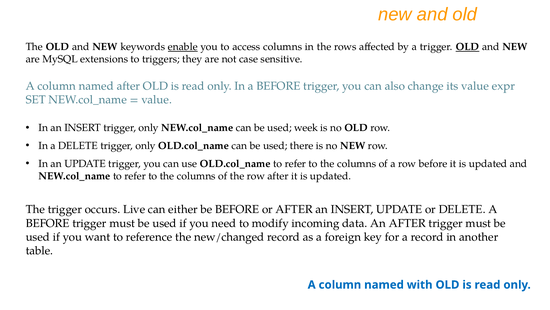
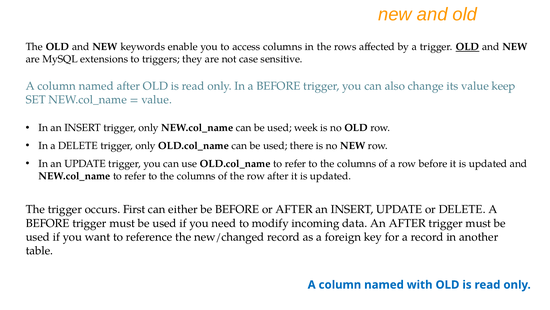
enable underline: present -> none (183, 47)
expr: expr -> keep (504, 86)
Live: Live -> First (134, 209)
